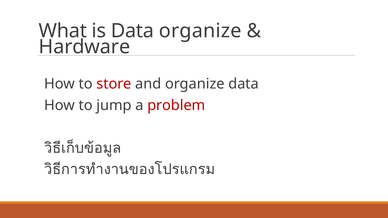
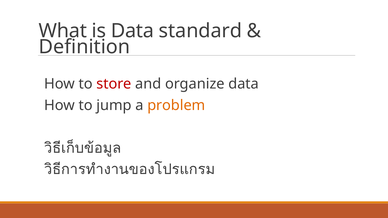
Data organize: organize -> standard (200, 31)
Hardware: Hardware -> Definition (84, 47)
problem colour: red -> orange (176, 105)
